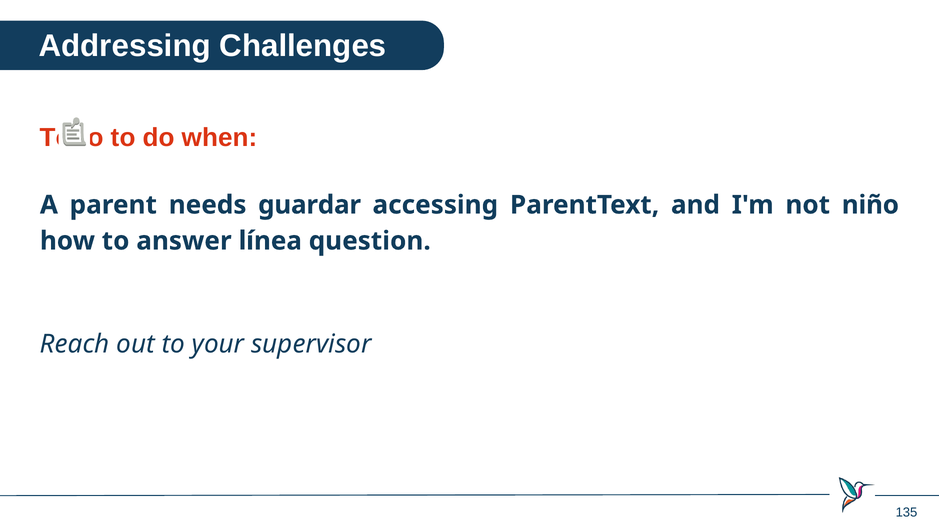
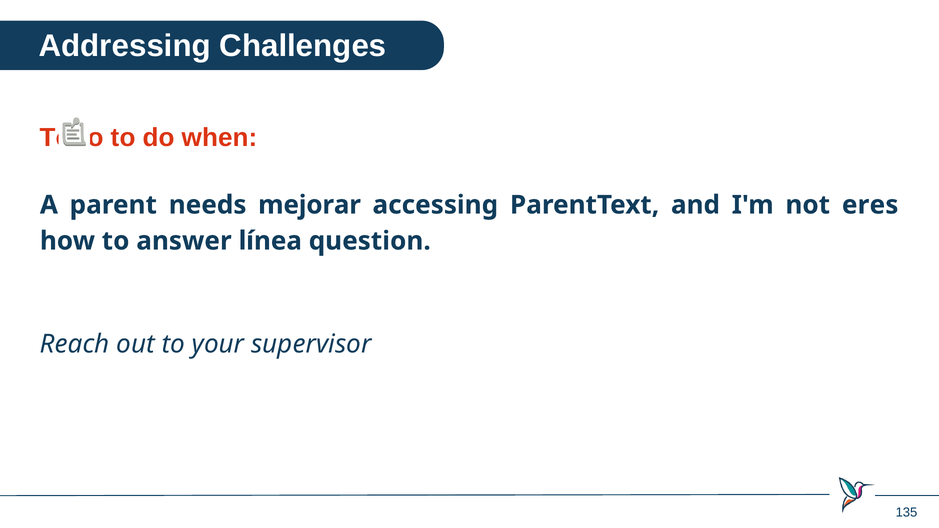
guardar: guardar -> mejorar (310, 205)
niño: niño -> eres (870, 205)
